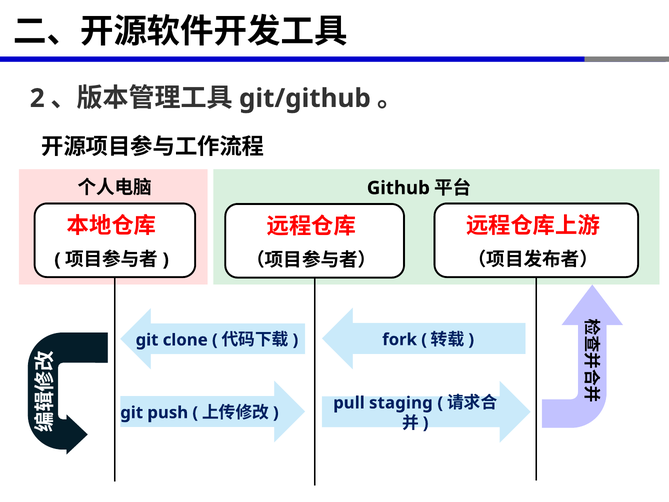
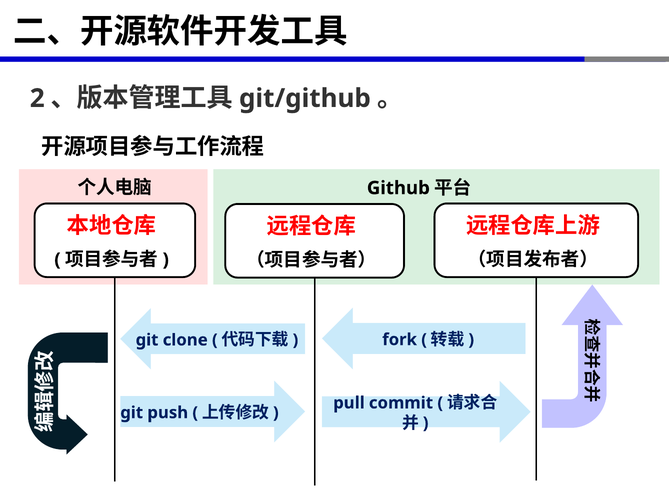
staging: staging -> commit (401, 403)
